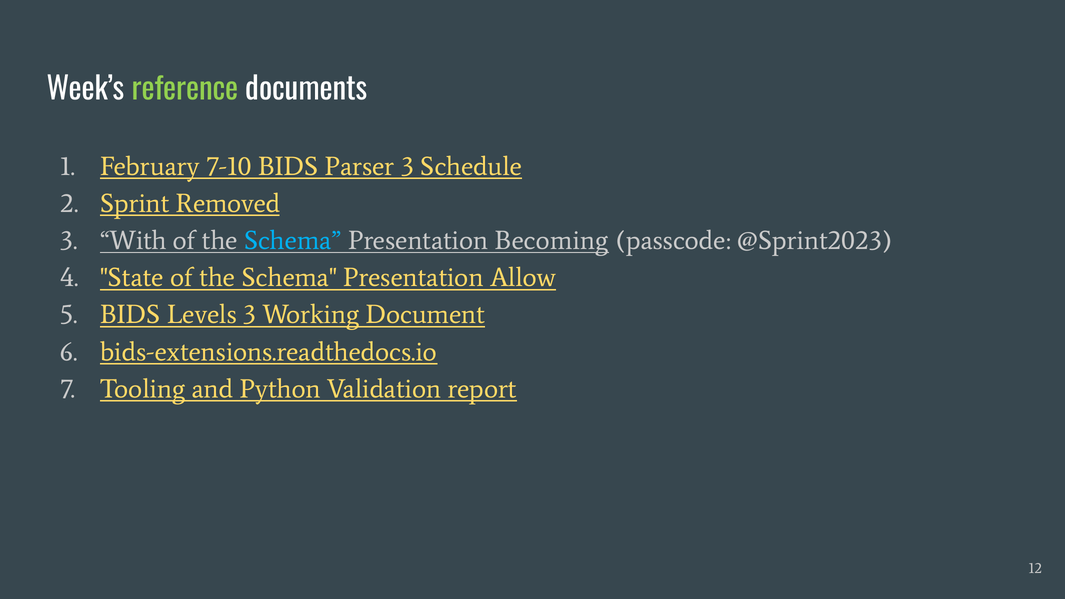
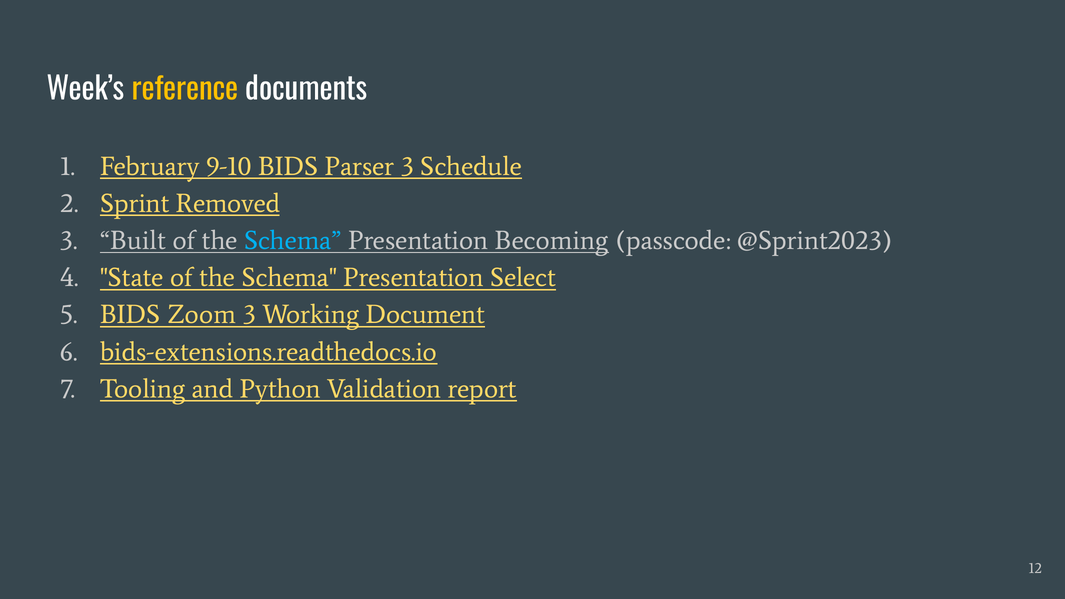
reference colour: light green -> yellow (185, 89)
7-10: 7-10 -> 9-10 (229, 166)
With: With -> Built (133, 240)
Allow: Allow -> Select (523, 278)
Levels: Levels -> Zoom (202, 315)
